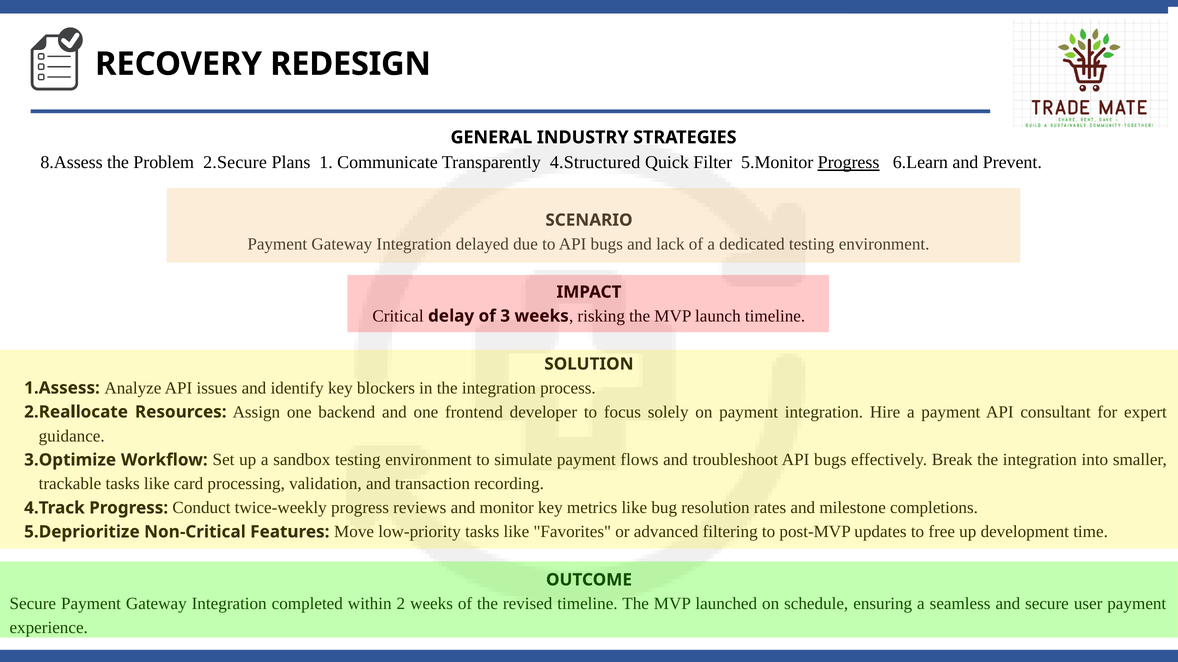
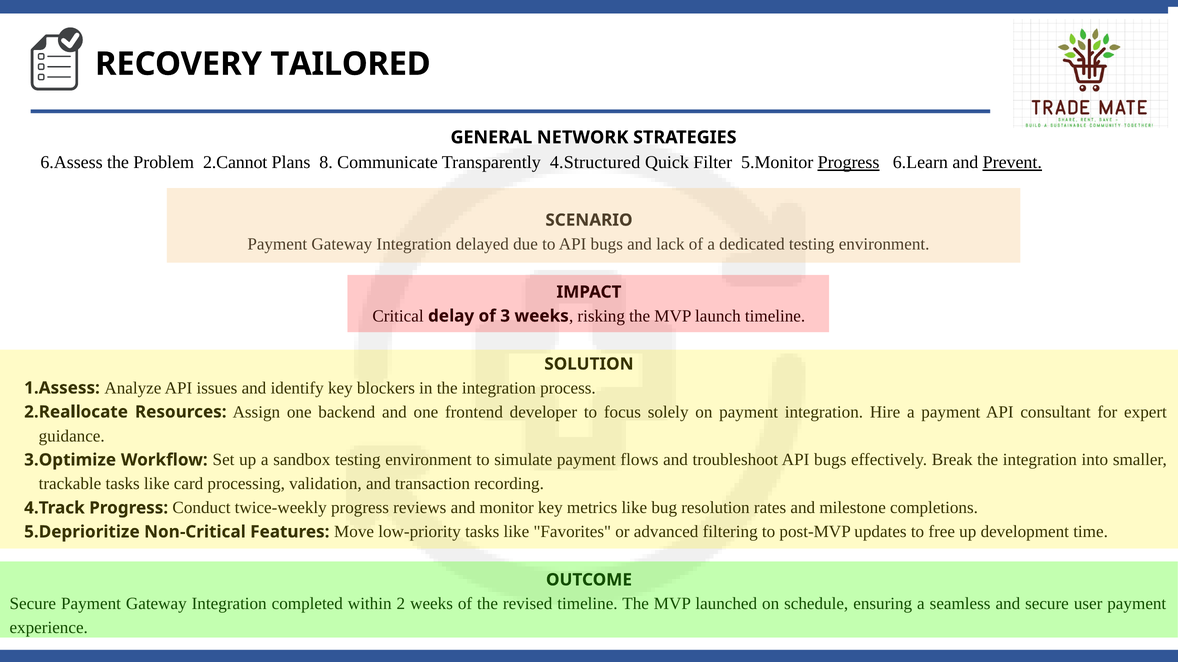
REDESIGN: REDESIGN -> TAILORED (351, 64)
INDUSTRY: INDUSTRY -> NETWORK (583, 137)
8.Assess: 8.Assess -> 6.Assess (72, 163)
2.Secure: 2.Secure -> 2.Cannot (235, 163)
1: 1 -> 8 (326, 163)
Prevent underline: none -> present (1012, 163)
